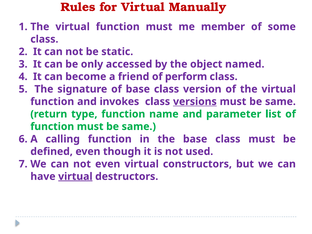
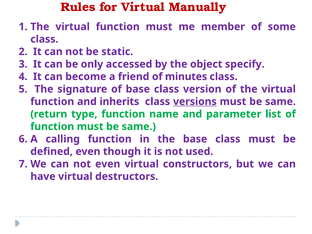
named: named -> specify (245, 64)
perform: perform -> minutes (186, 77)
invokes: invokes -> inherits (119, 102)
virtual underline: present -> none (75, 176)
